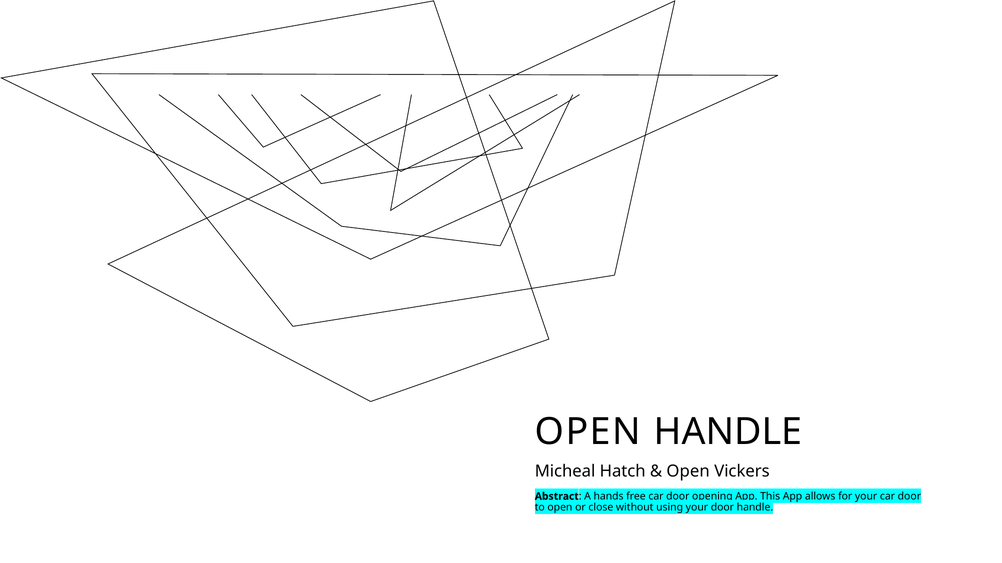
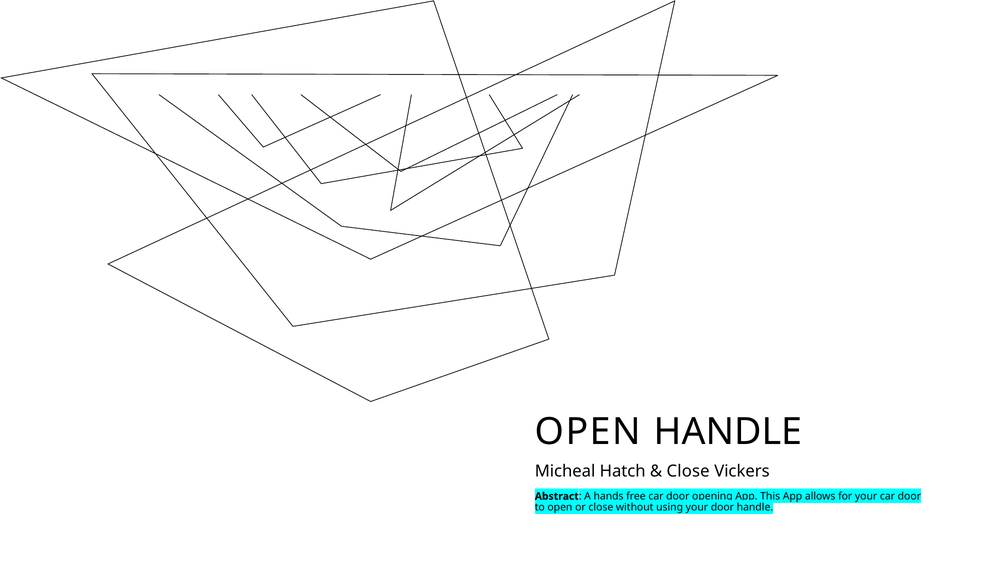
Open: Open -> Close (688, 472)
